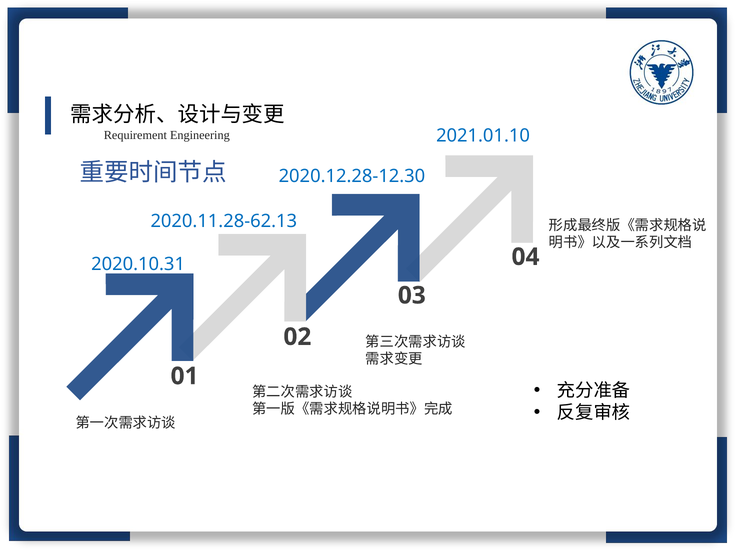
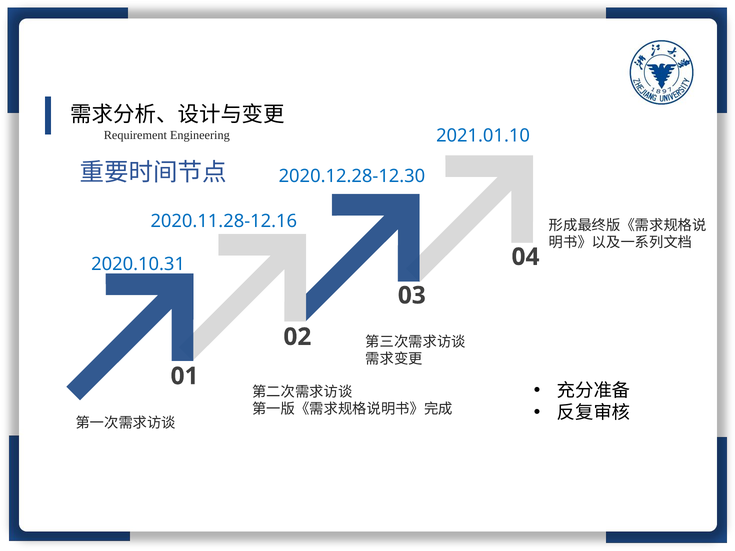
2020.11.28-62.13: 2020.11.28-62.13 -> 2020.11.28-12.16 (224, 221)
